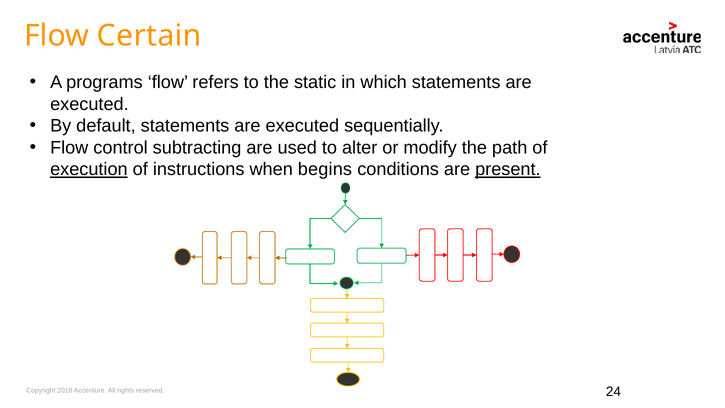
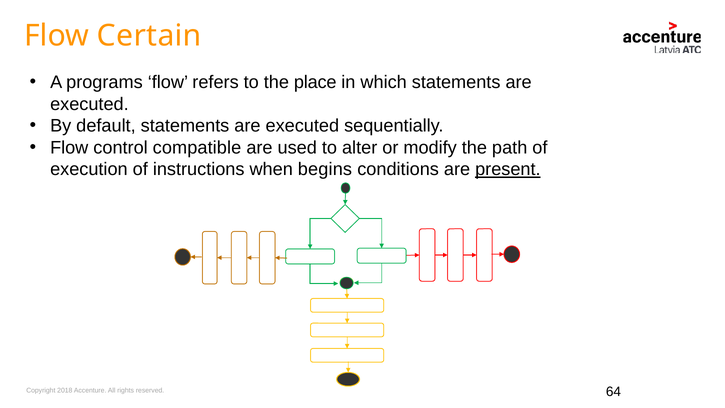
static: static -> place (315, 82)
subtracting: subtracting -> compatible (197, 148)
execution underline: present -> none (89, 169)
24: 24 -> 64 (613, 391)
